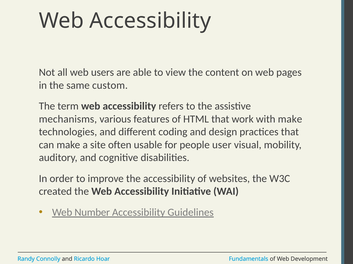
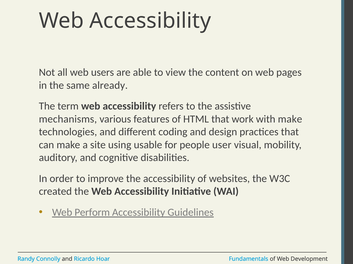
custom: custom -> already (110, 85)
often: often -> using (120, 145)
Number: Number -> Perform (92, 213)
